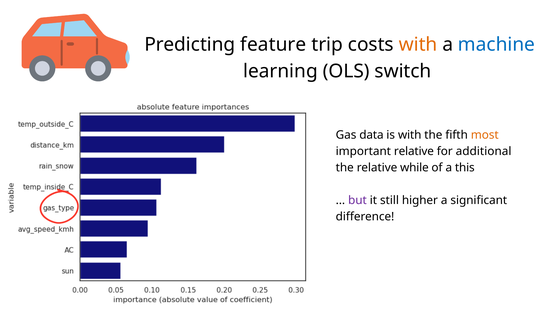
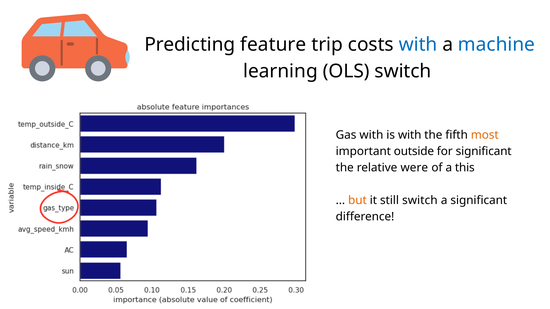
with colour: orange -> blue (418, 45)
Gas data: data -> with (371, 135)
important relative: relative -> outside (414, 151)
for additional: additional -> significant (484, 151)
while: while -> were (414, 168)
but colour: purple -> orange (357, 200)
still higher: higher -> switch (420, 200)
